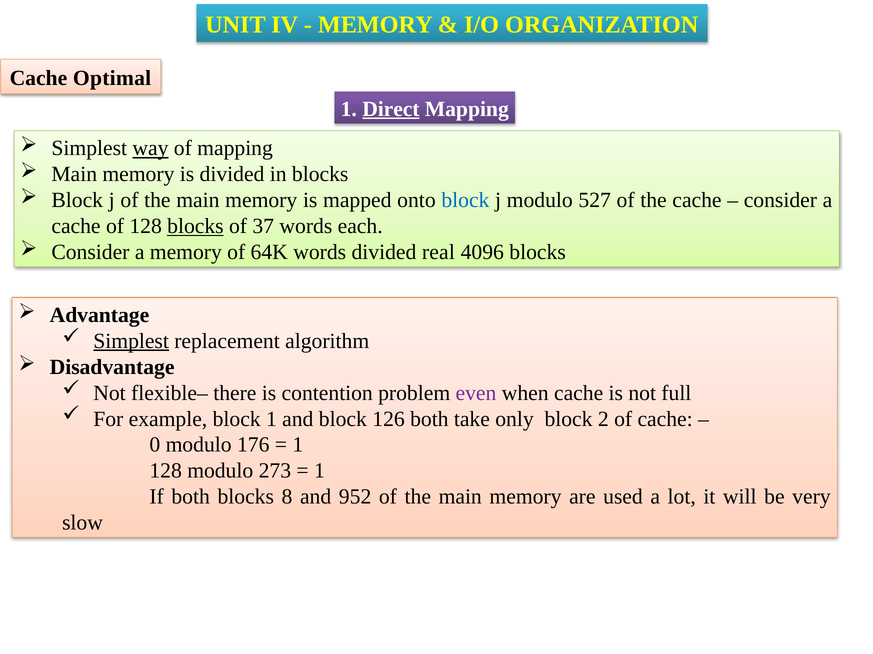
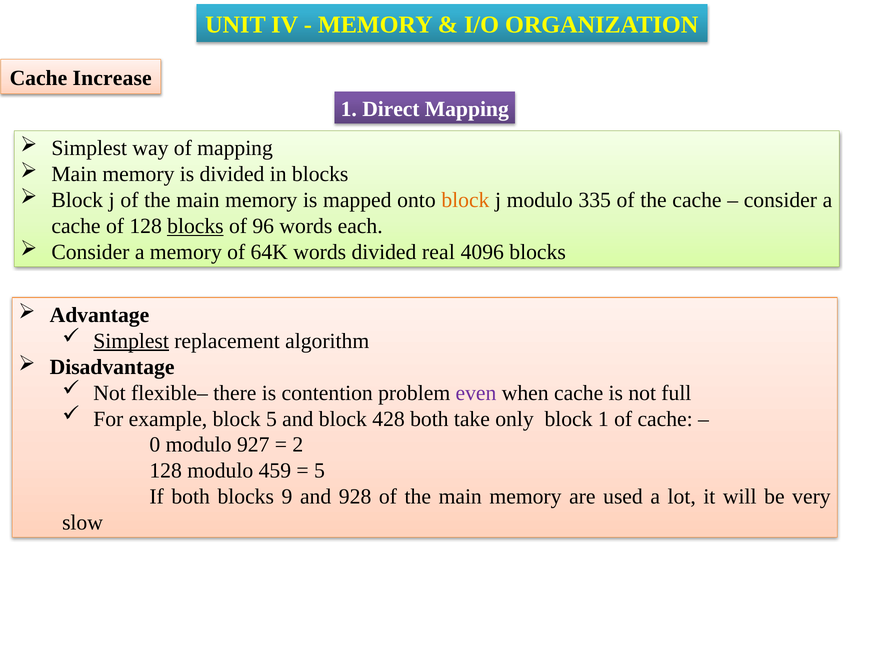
Optimal: Optimal -> Increase (112, 78)
Direct underline: present -> none (391, 109)
way underline: present -> none (150, 149)
block colour: blue -> orange (465, 200)
527: 527 -> 335 (595, 200)
37: 37 -> 96 (263, 226)
block 1: 1 -> 5 (271, 419)
126: 126 -> 428 (389, 419)
block 2: 2 -> 1 (603, 419)
176: 176 -> 927 (253, 445)
1: 1 -> 2 (298, 445)
273: 273 -> 459 (275, 471)
1: 1 -> 5 (319, 471)
8: 8 -> 9 (287, 497)
952: 952 -> 928 (355, 497)
